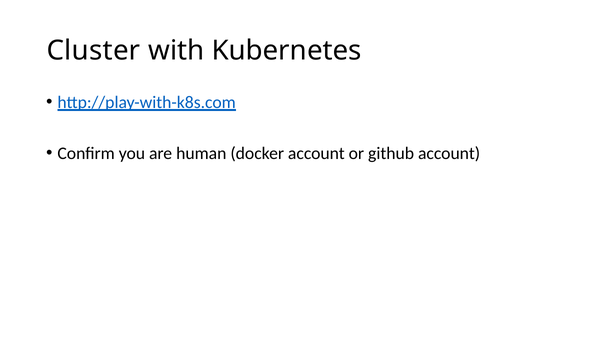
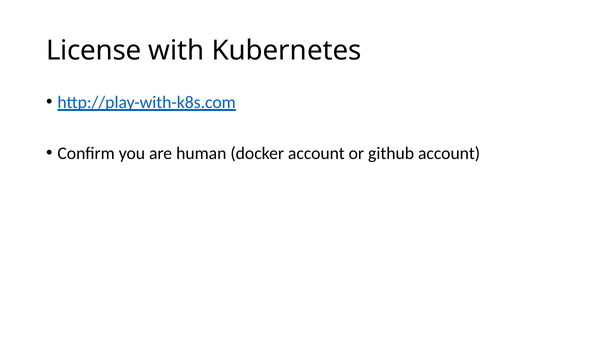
Cluster: Cluster -> License (94, 51)
